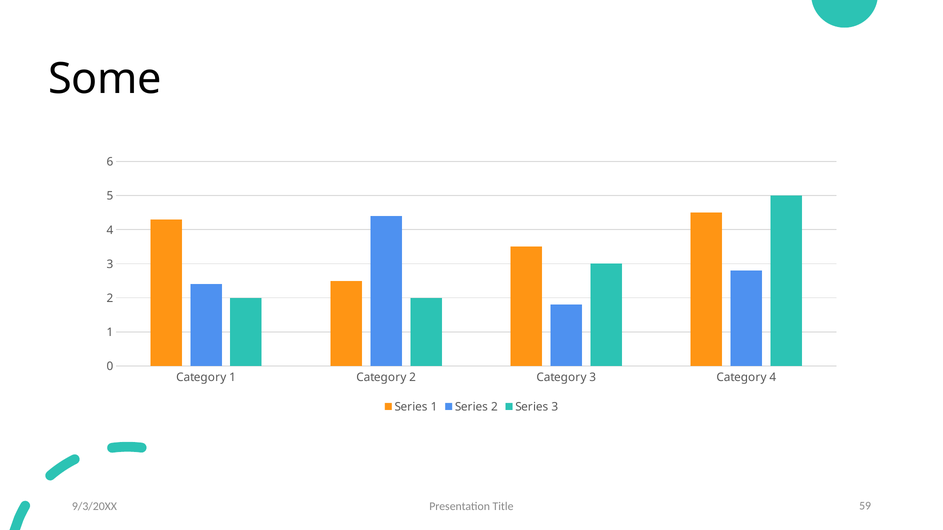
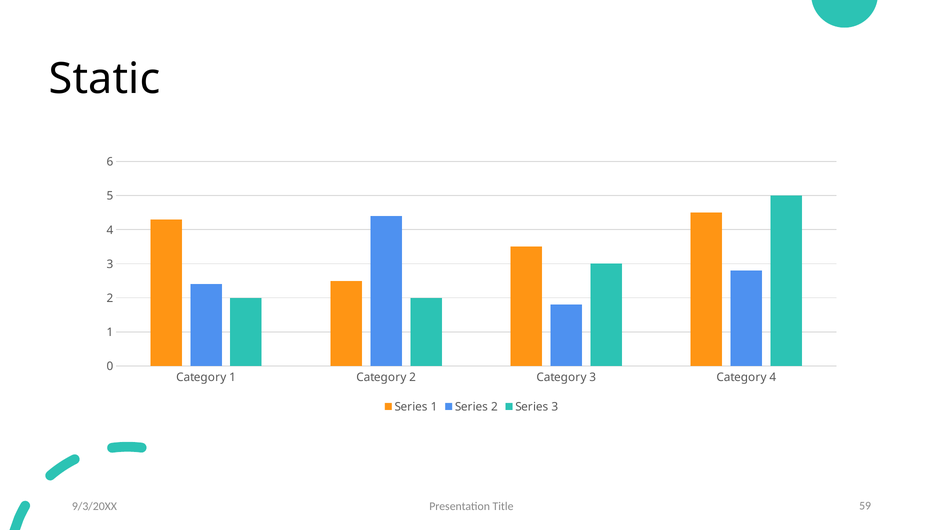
Some: Some -> Static (105, 79)
